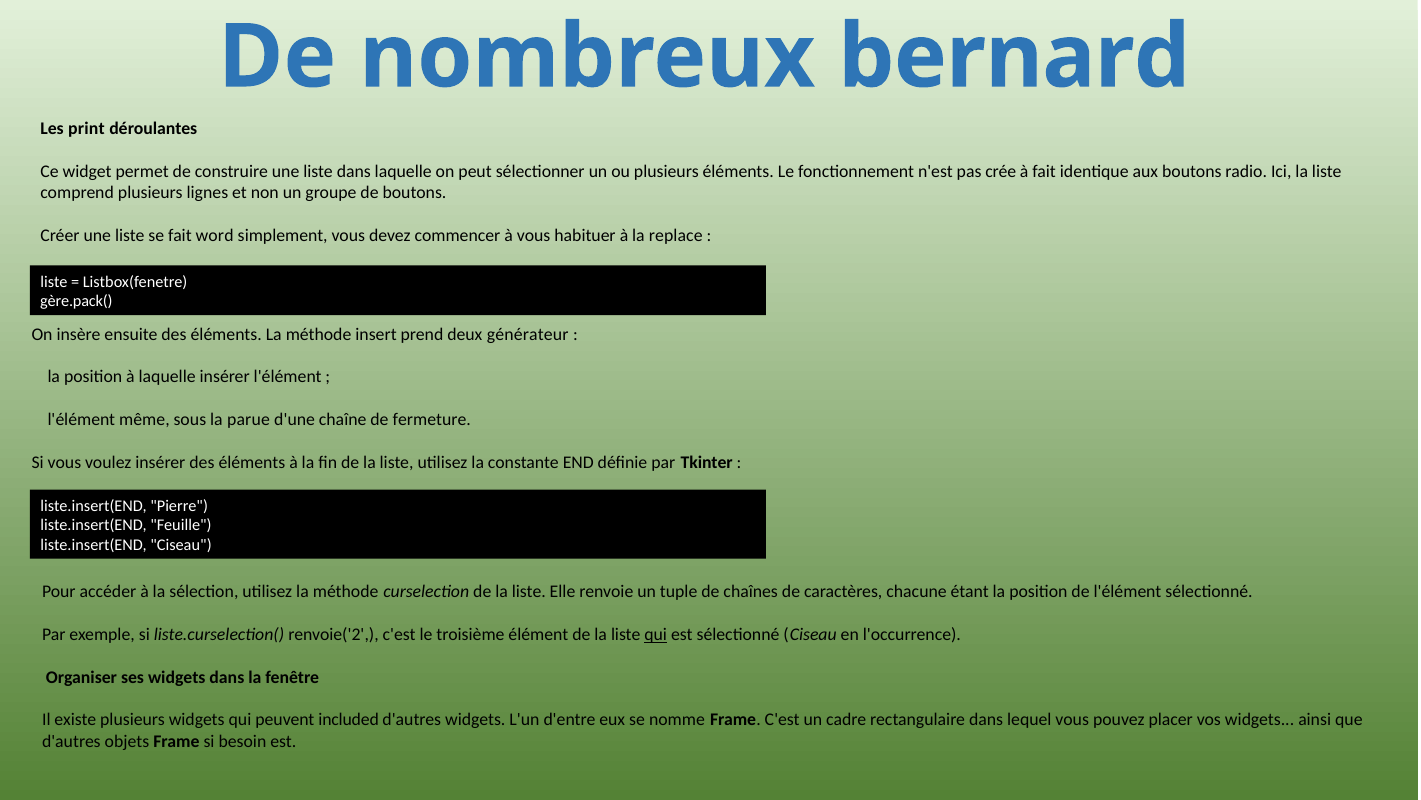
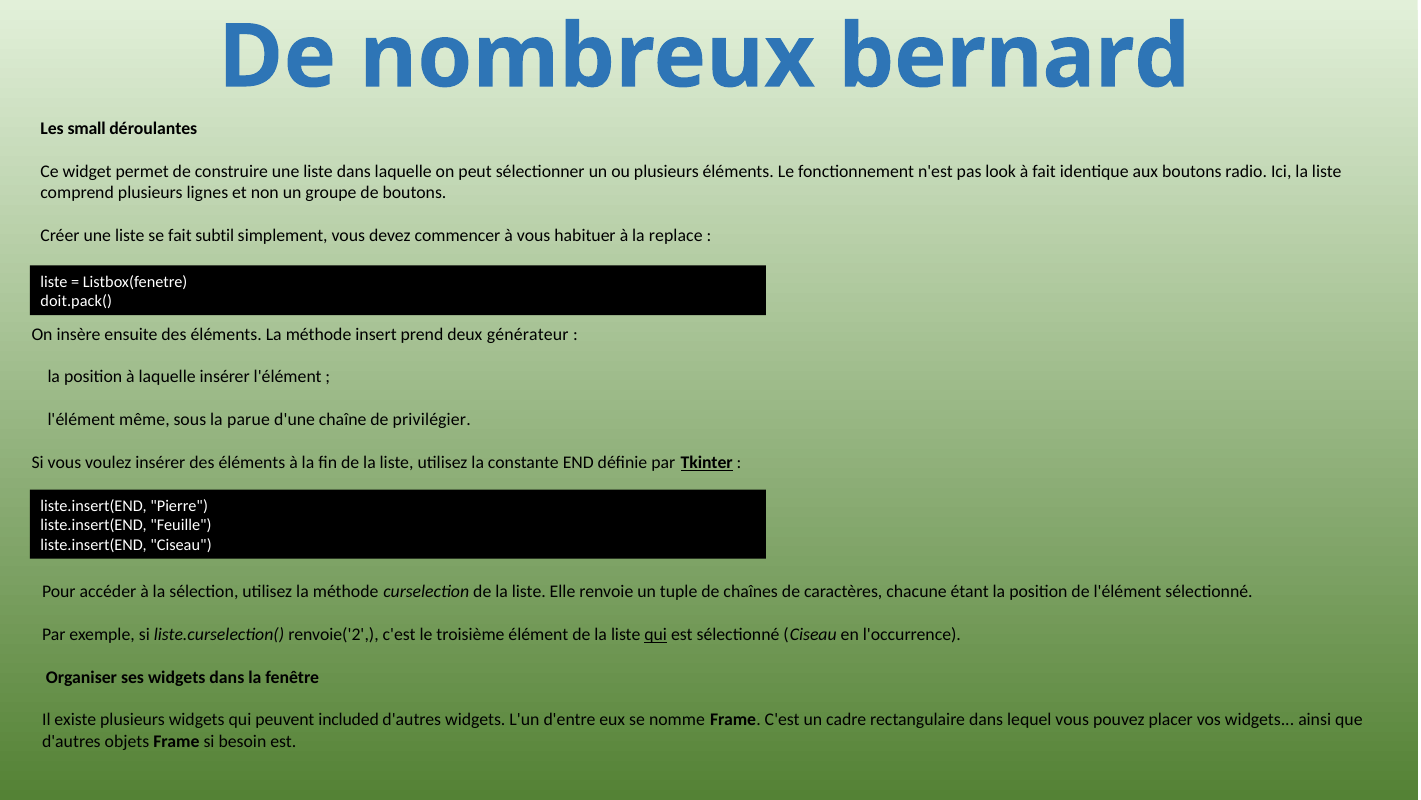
print: print -> small (87, 128)
crée: crée -> look (1001, 171)
word: word -> subtil (215, 235)
gère.pack(: gère.pack( -> doit.pack( (76, 301)
fermeture: fermeture -> privilégier (432, 419)
Tkinter underline: none -> present (707, 462)
